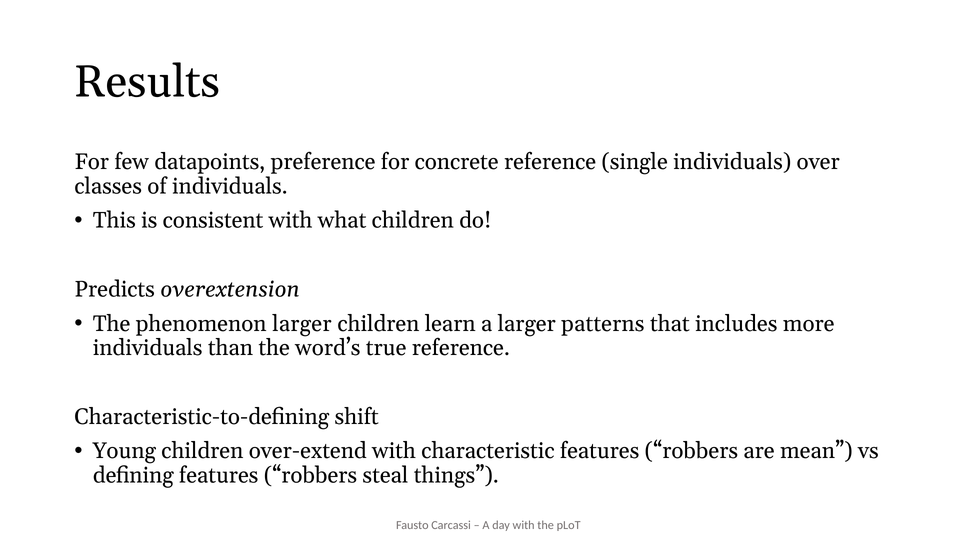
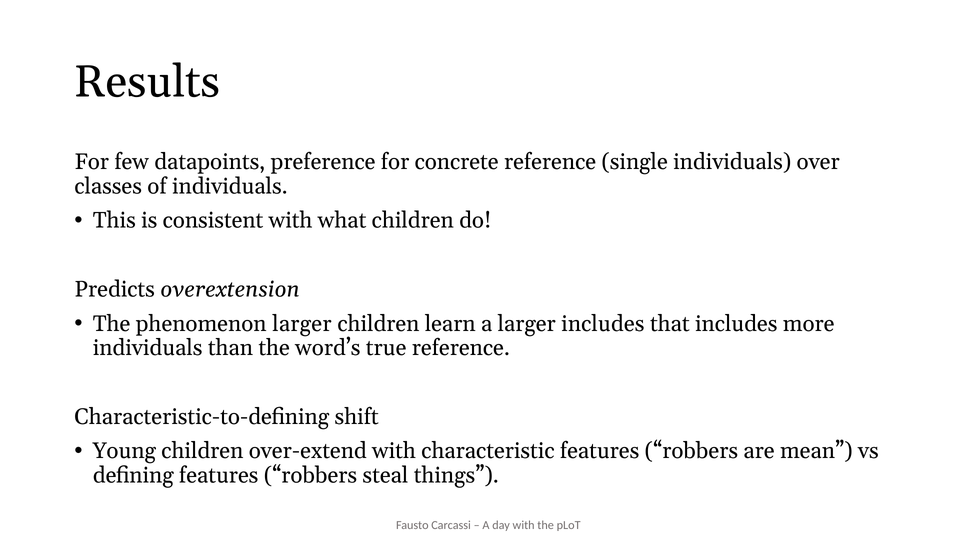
larger patterns: patterns -> includes (603, 323)
